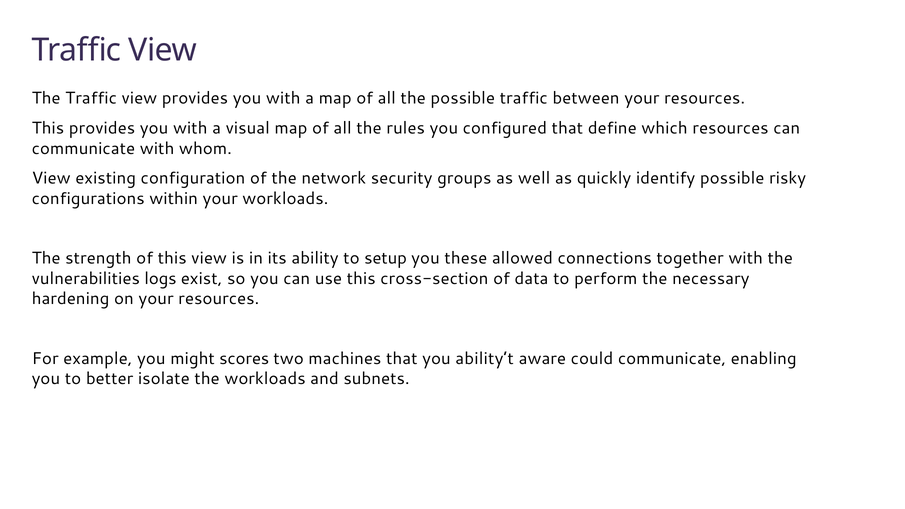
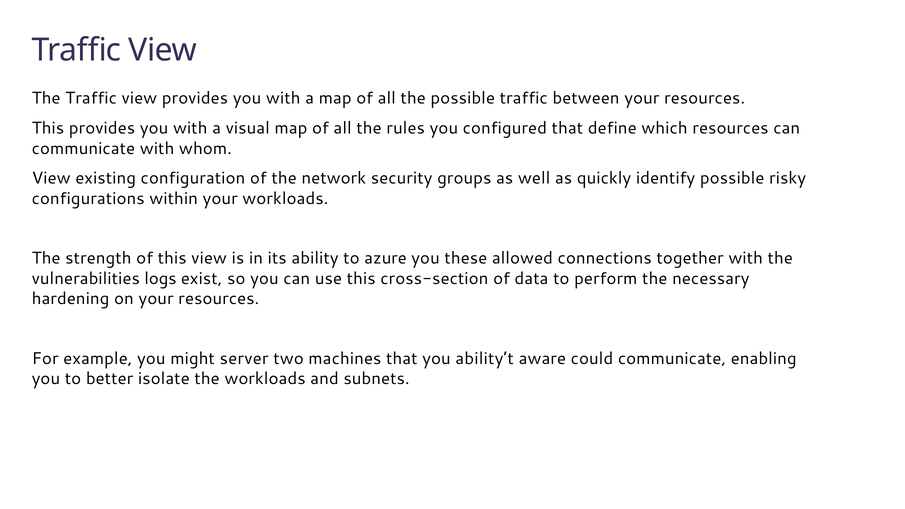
setup: setup -> azure (386, 258)
scores: scores -> server (244, 359)
